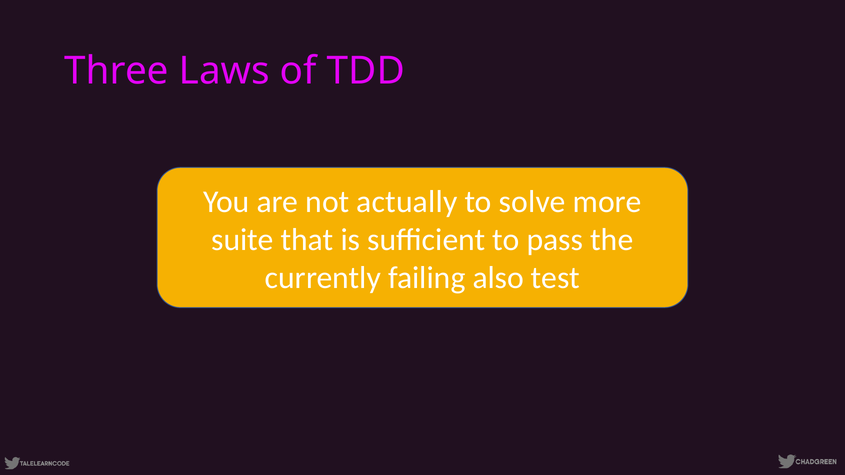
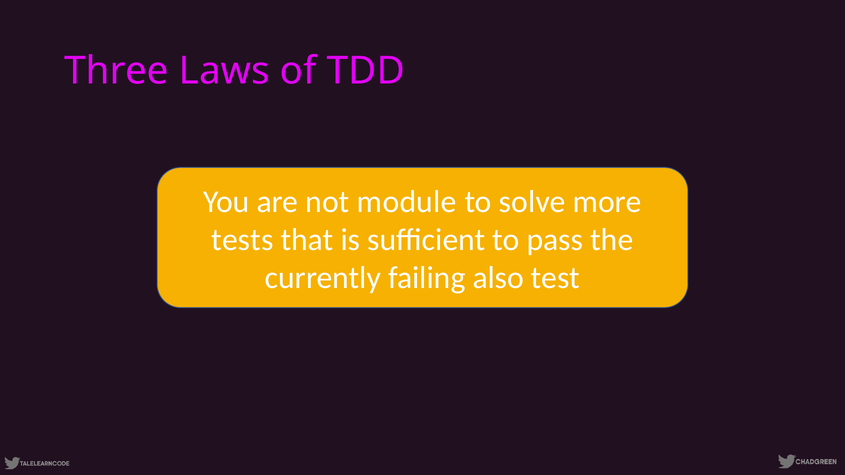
actually: actually -> module (407, 202)
suite: suite -> tests (242, 240)
